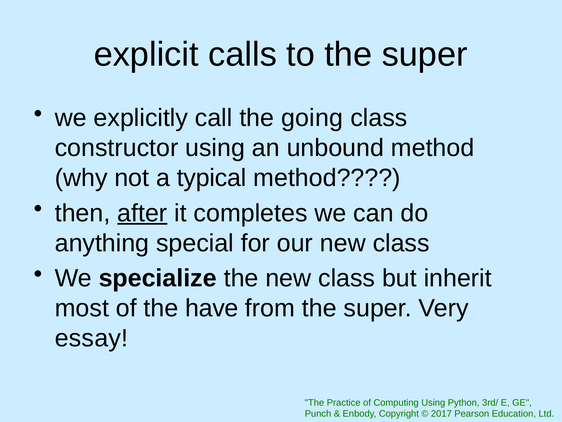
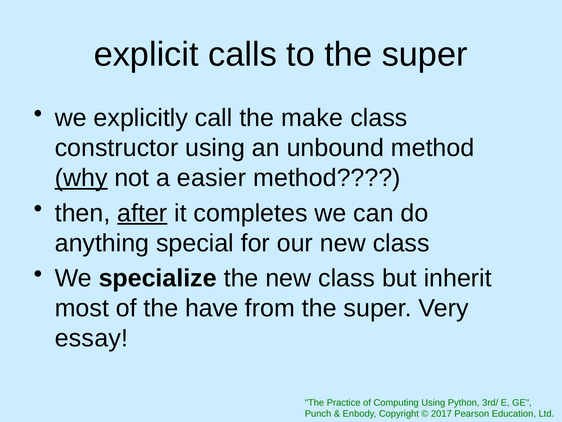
going: going -> make (312, 118)
why underline: none -> present (81, 178)
typical: typical -> easier (211, 178)
